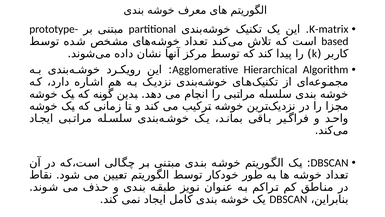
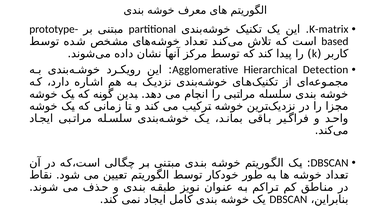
Algorithm: Algorithm -> Detection (326, 70)
